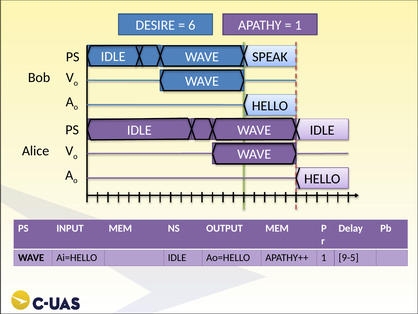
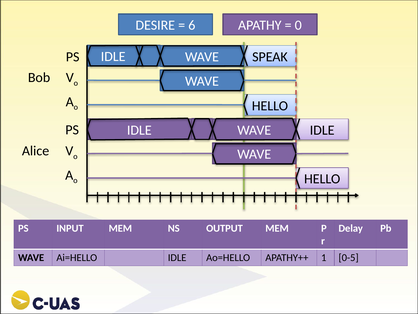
1: 1 -> 0 (298, 25)
9-5: 9-5 -> 0-5 (349, 257)
